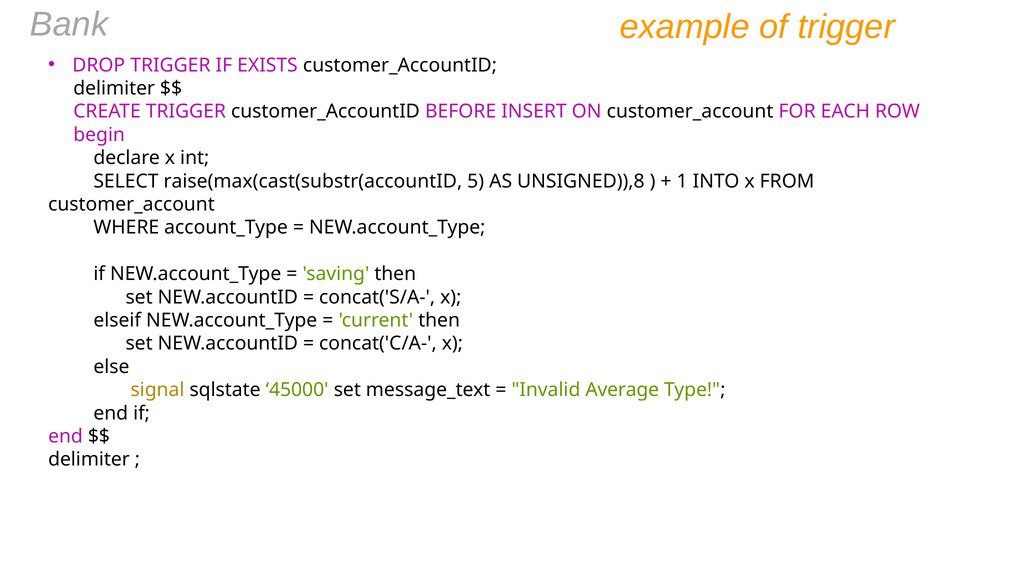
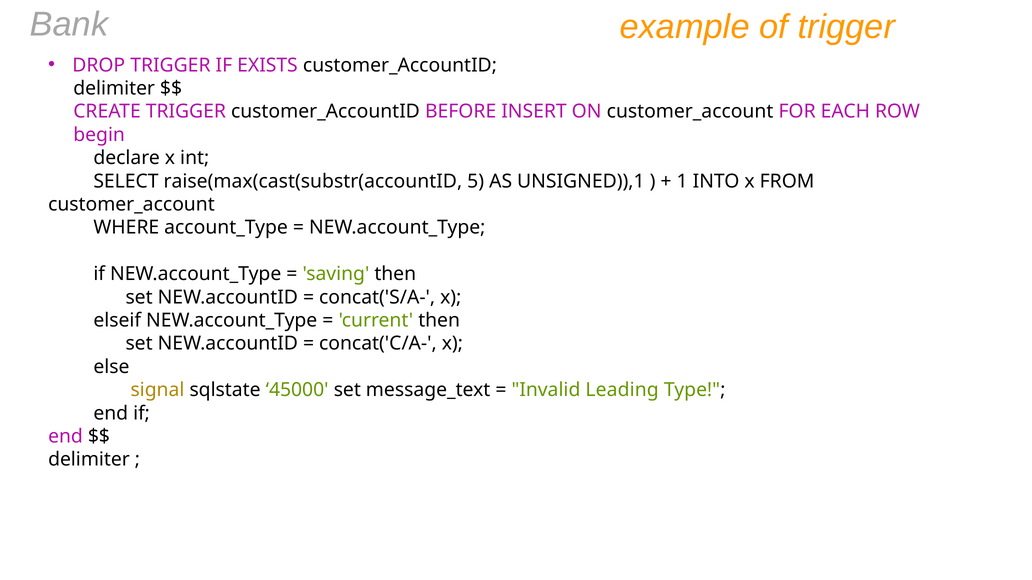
UNSIGNED)),8: UNSIGNED)),8 -> UNSIGNED)),1 (581, 181)
Average: Average -> Leading (622, 390)
